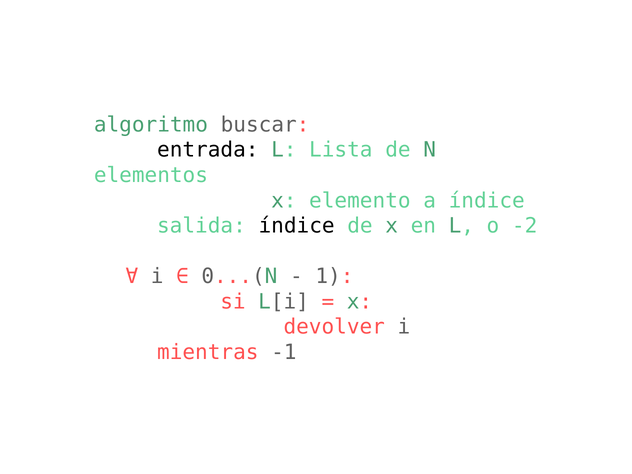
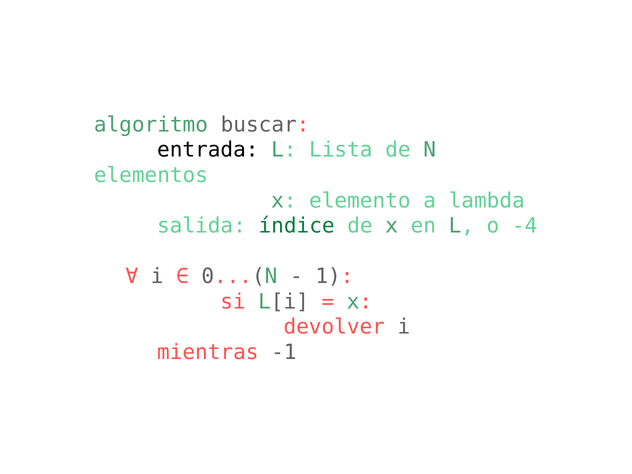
a índice: índice -> lambda (487, 201)
índice colour: black -> green (297, 226)
-2: -2 -> -4 (525, 226)
